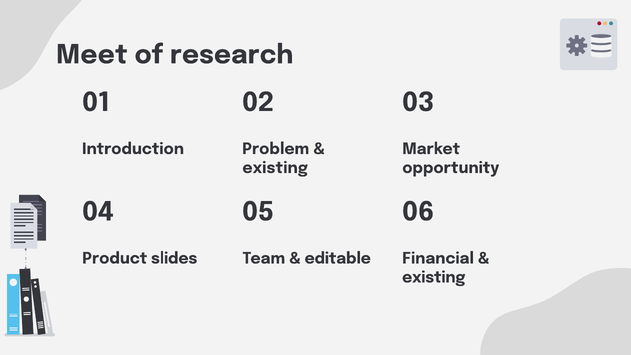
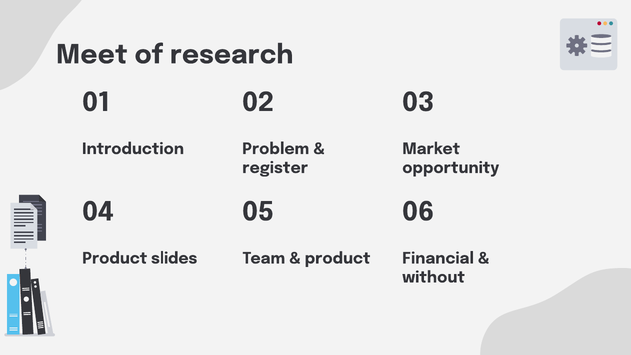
existing: existing -> register (275, 168)
editable: editable -> product (338, 258)
existing: existing -> without (434, 277)
